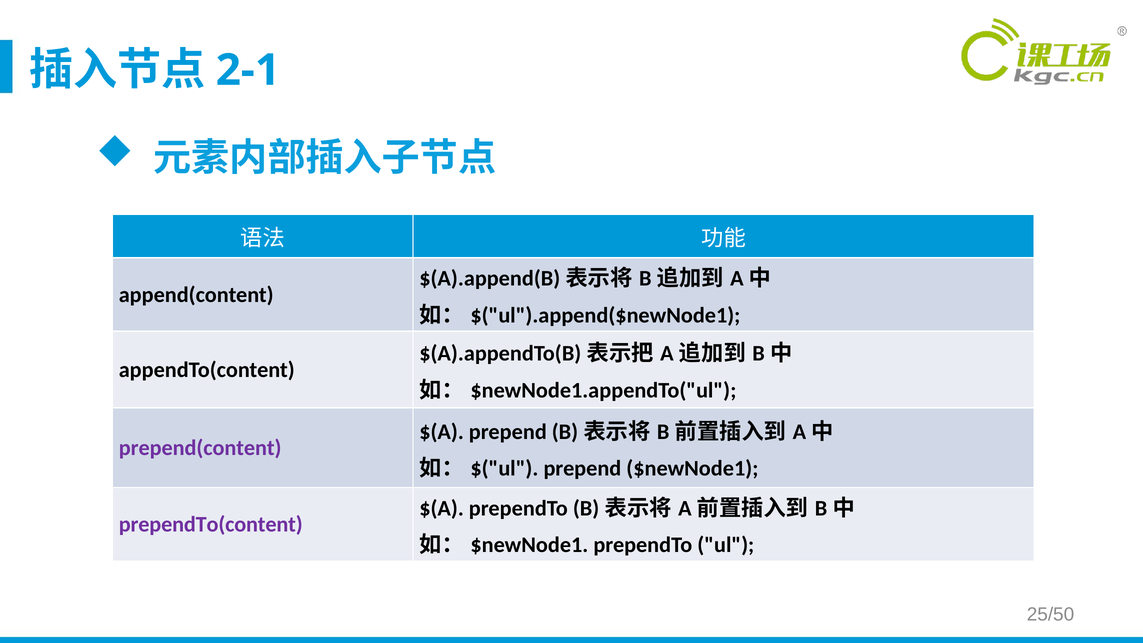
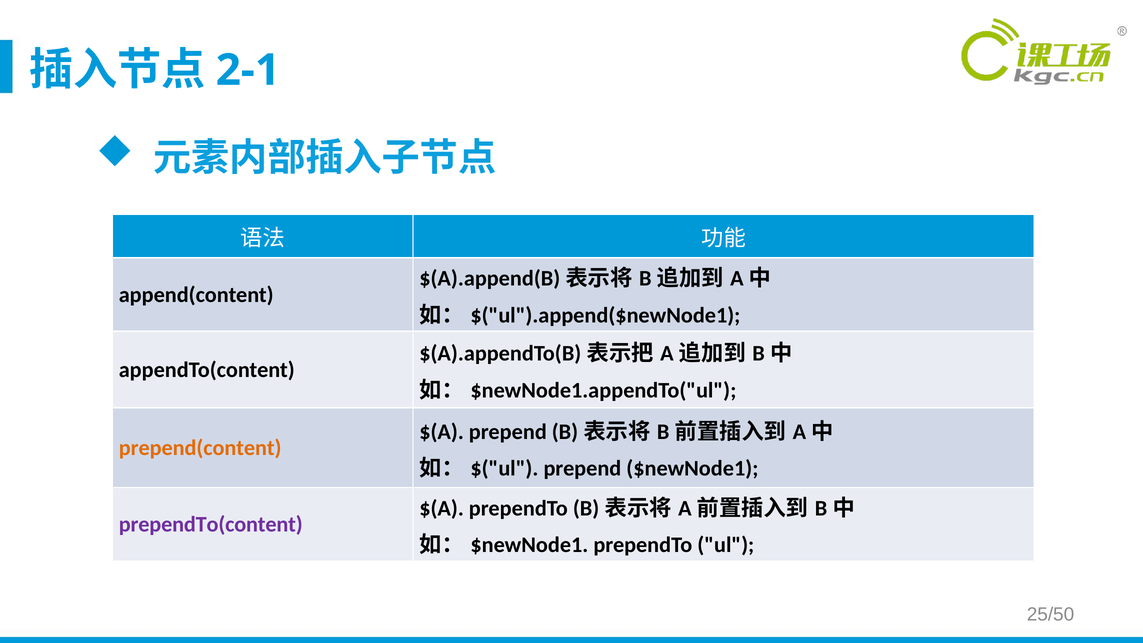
prepend(content colour: purple -> orange (200, 448)
